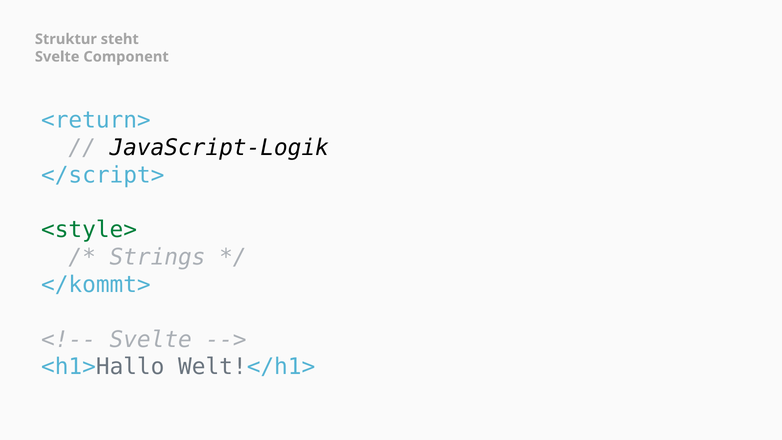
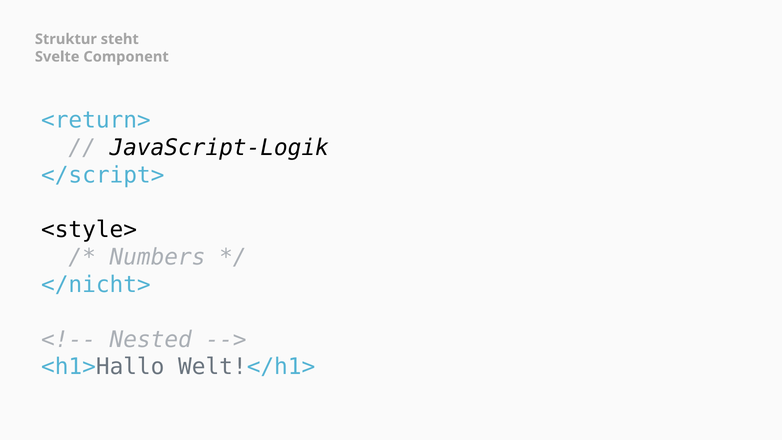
<style> colour: green -> black (89, 230)
Strings: Strings -> Numbers (157, 257)
</kommt>: </kommt> -> </nicht> (96, 285)
Svelte: Svelte -> Nested (151, 339)
